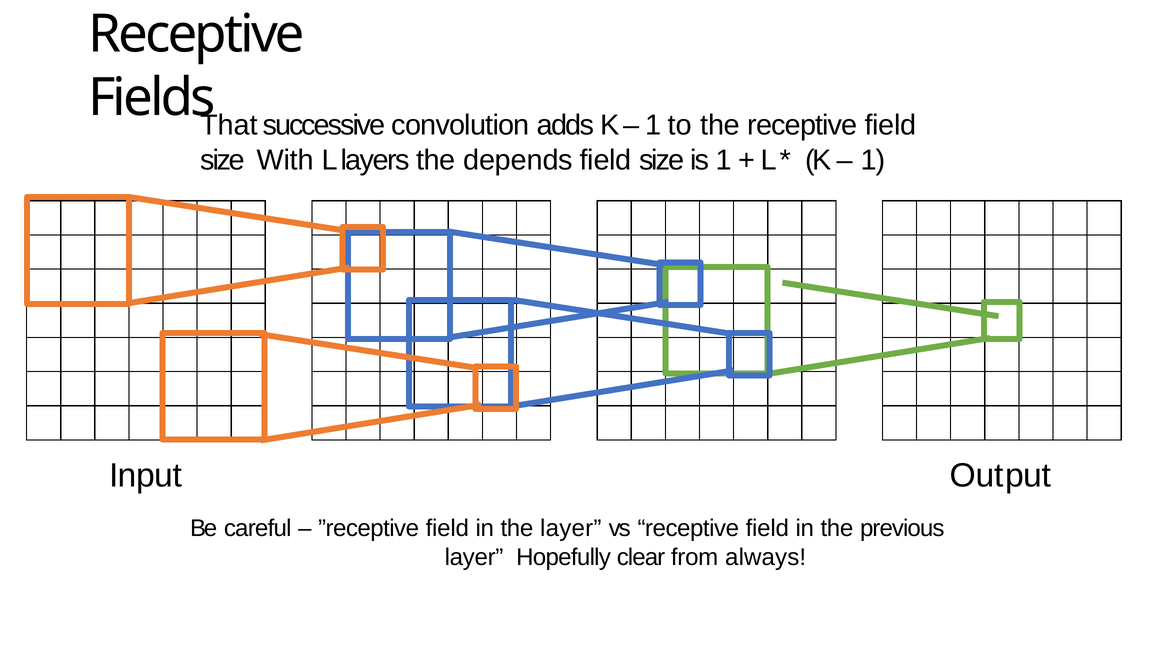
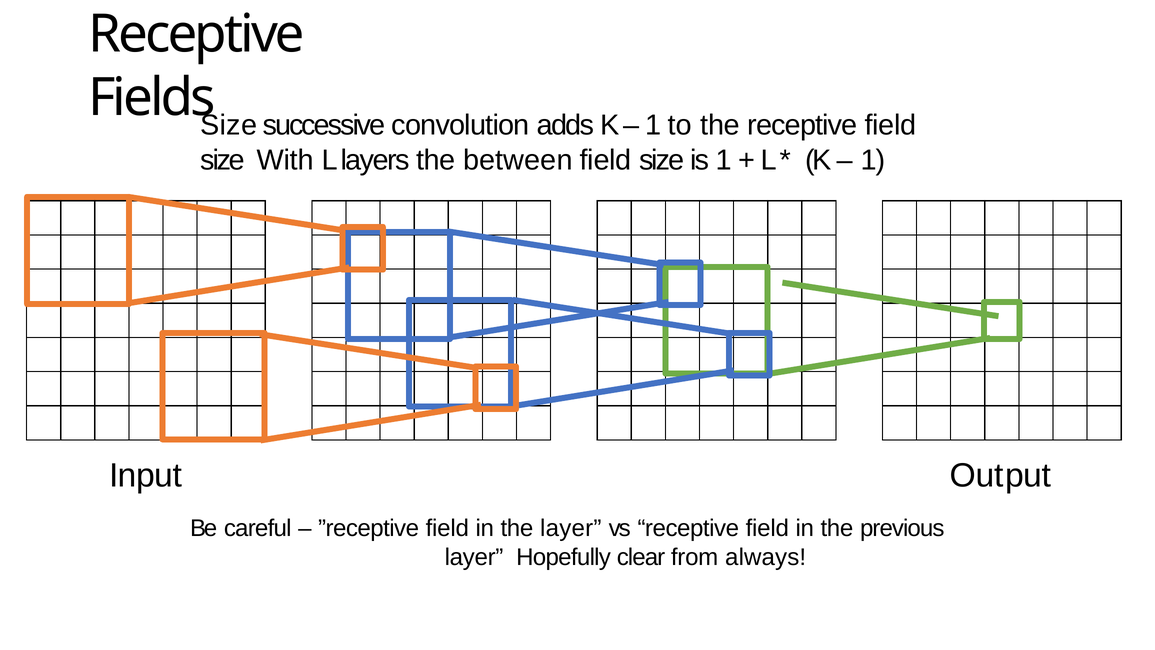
That: That -> Size (229, 125)
depends: depends -> between (518, 160)
